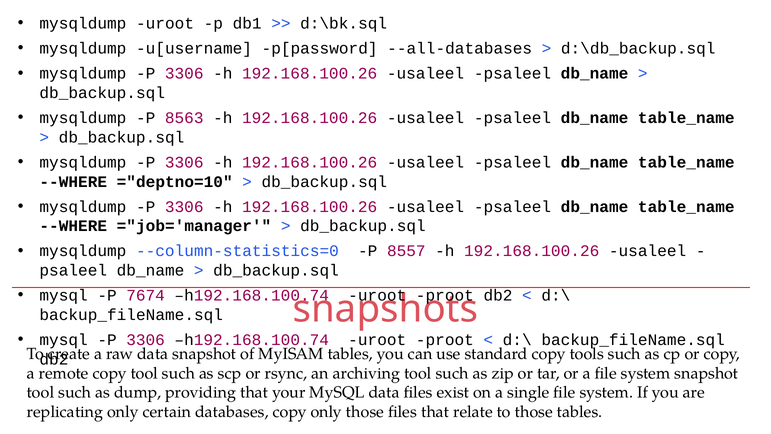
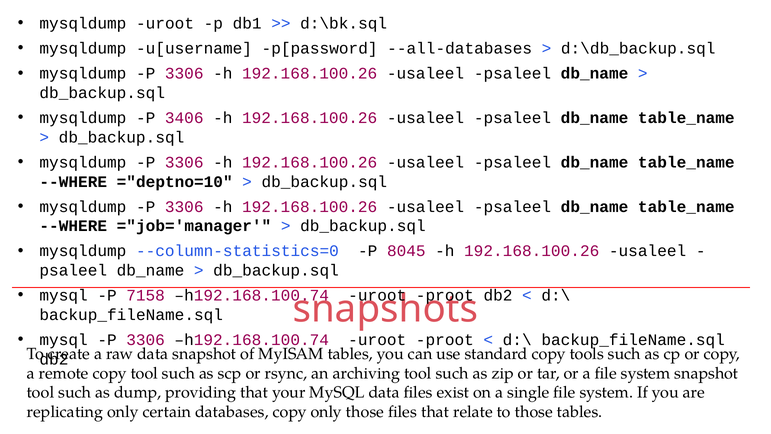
8563: 8563 -> 3406 (184, 118)
8557: 8557 -> 8045 (406, 251)
7674: 7674 -> 7158 (146, 295)
